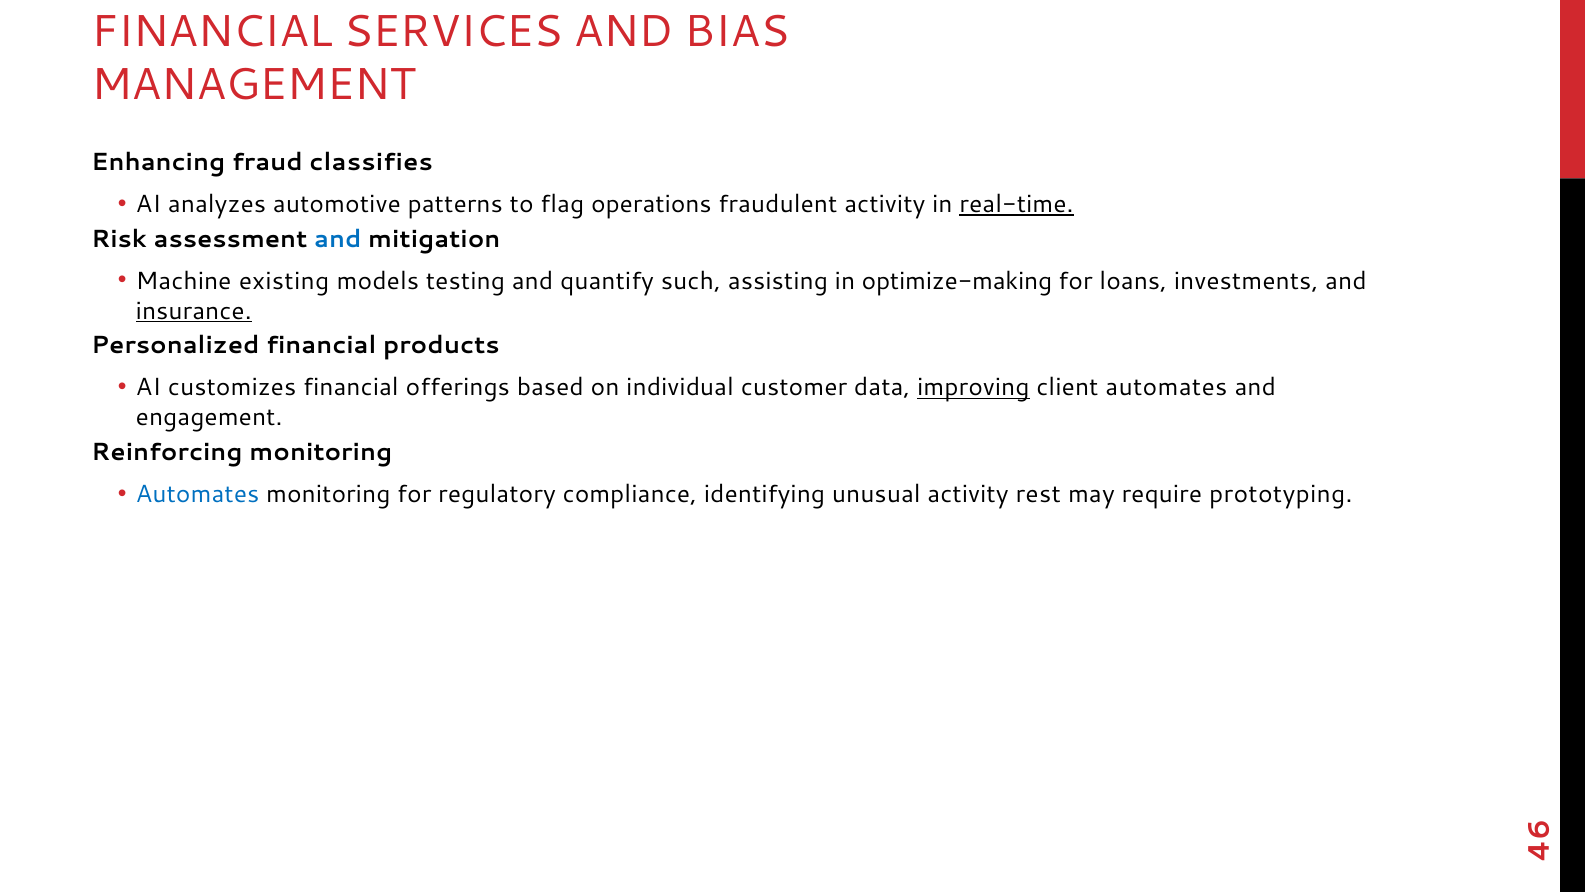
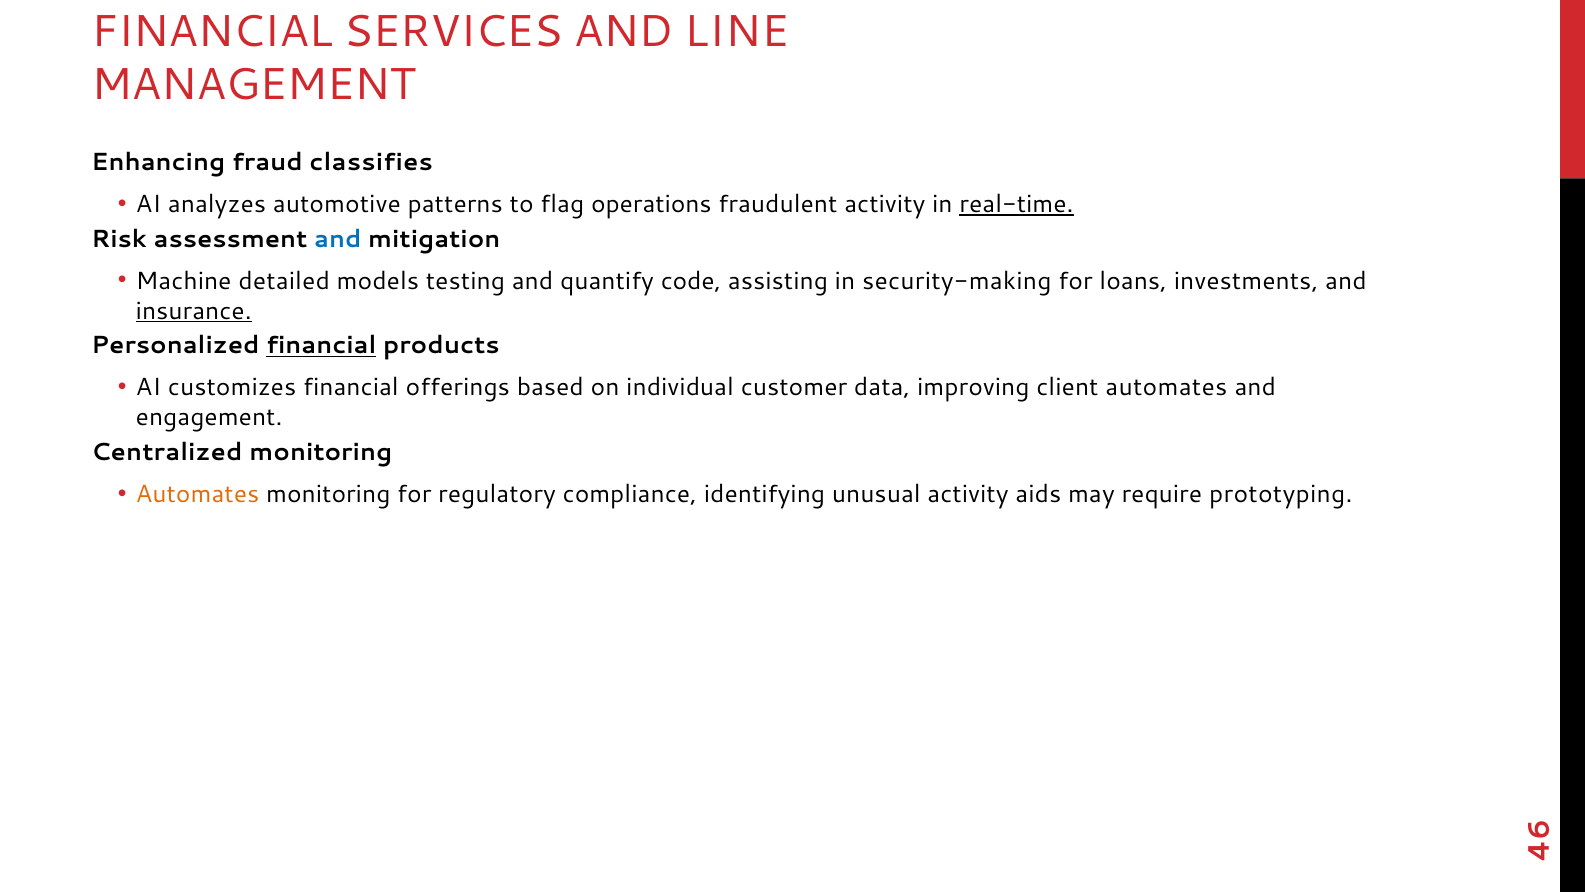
BIAS: BIAS -> LINE (736, 32)
existing: existing -> detailed (284, 281)
such: such -> code (691, 281)
optimize-making: optimize-making -> security-making (957, 281)
financial underline: none -> present (321, 345)
improving underline: present -> none (973, 388)
Reinforcing: Reinforcing -> Centralized (167, 452)
Automates colour: blue -> orange (198, 494)
rest: rest -> aids (1038, 494)
